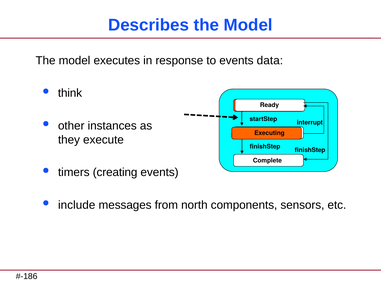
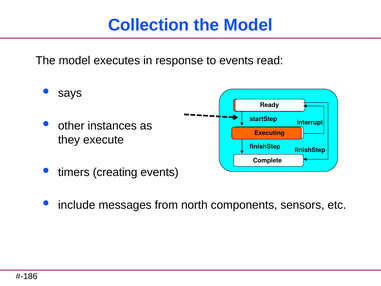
Describes: Describes -> Collection (149, 25)
data: data -> read (270, 60)
think: think -> says (70, 93)
